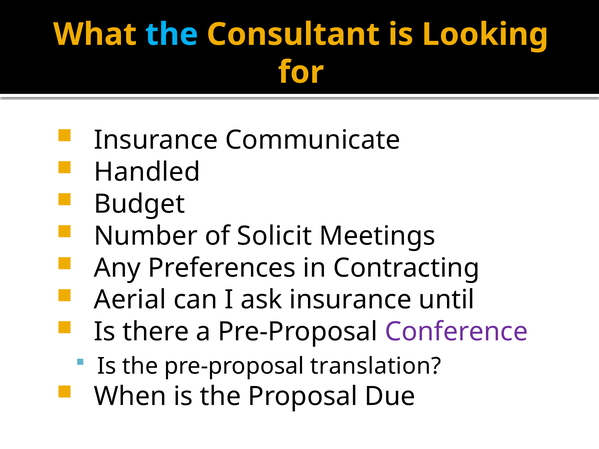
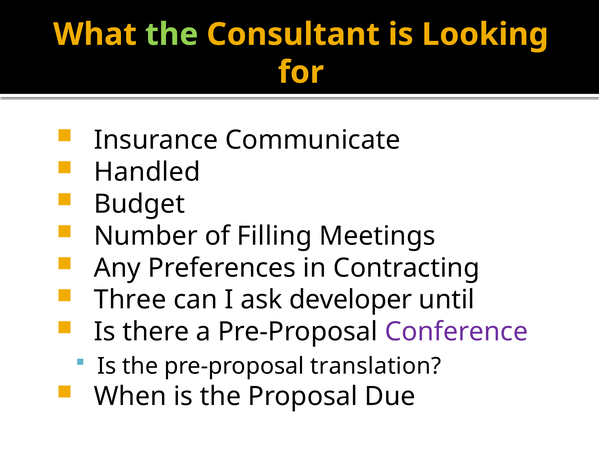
the colour: light blue -> light green (172, 34)
Solicit: Solicit -> Filling (275, 236)
Aerial: Aerial -> Three (130, 300)
ask insurance: insurance -> developer (351, 300)
